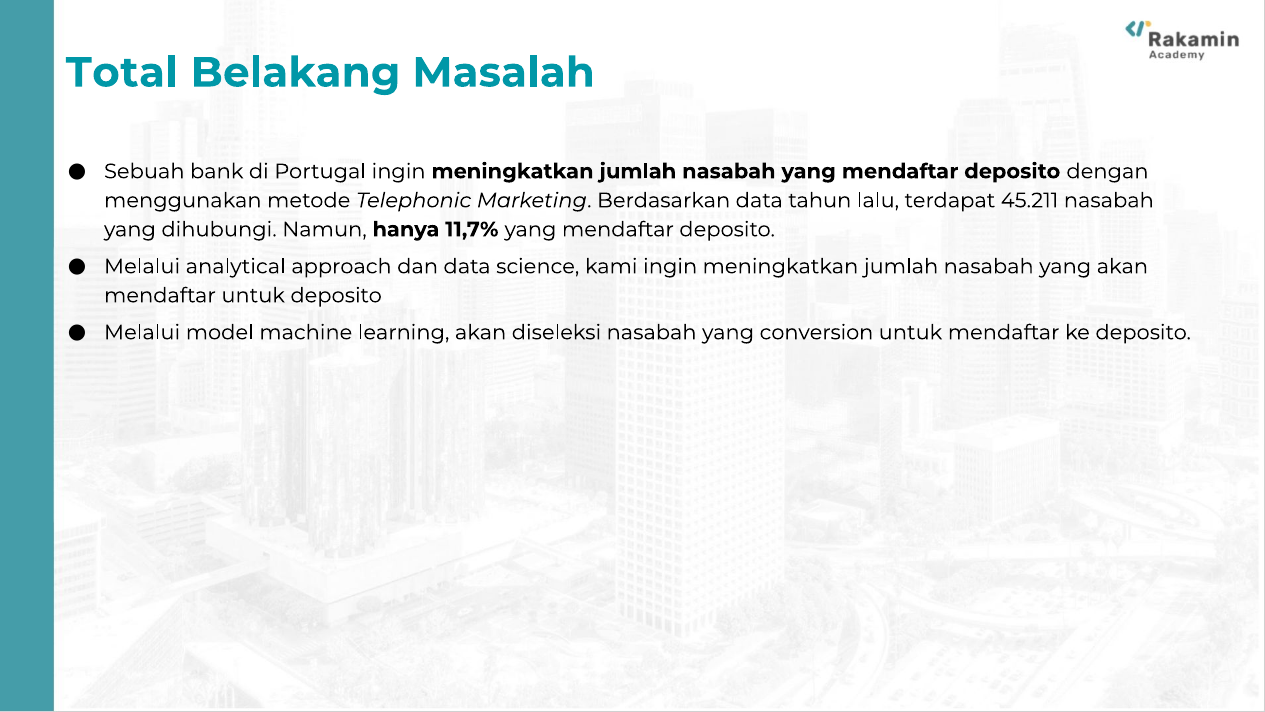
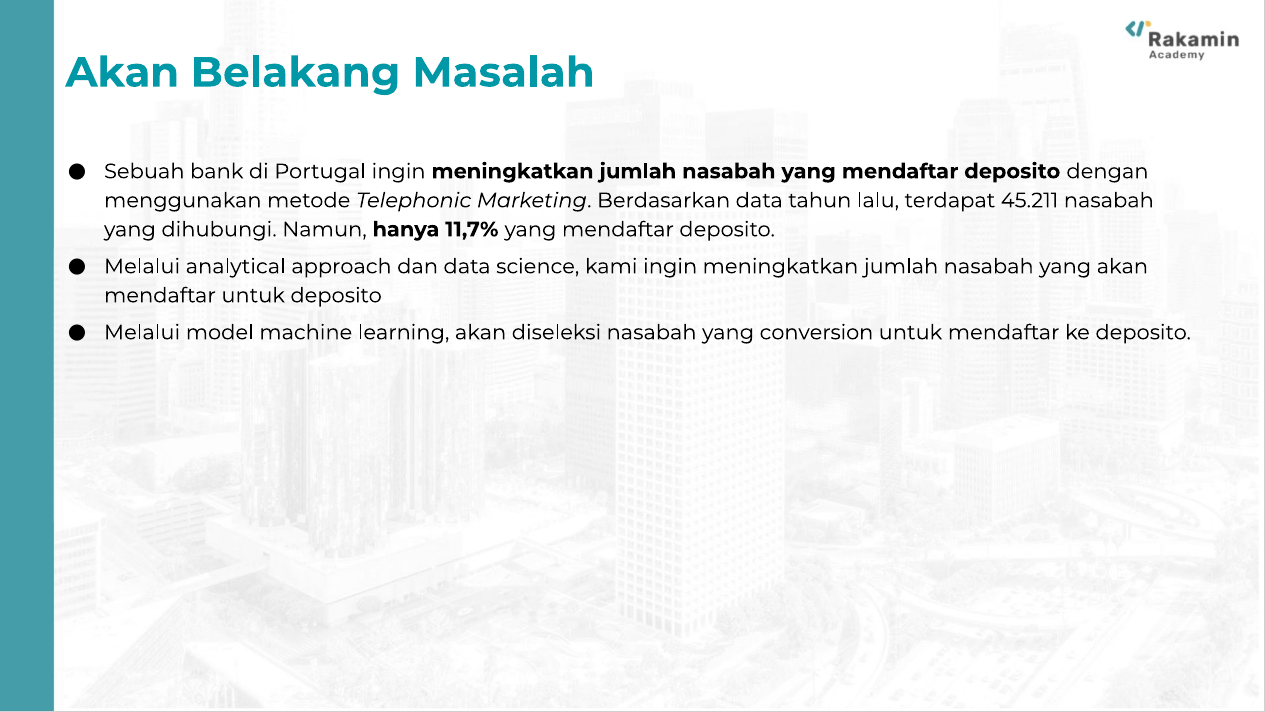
Total: Total -> Akan (122, 73)
